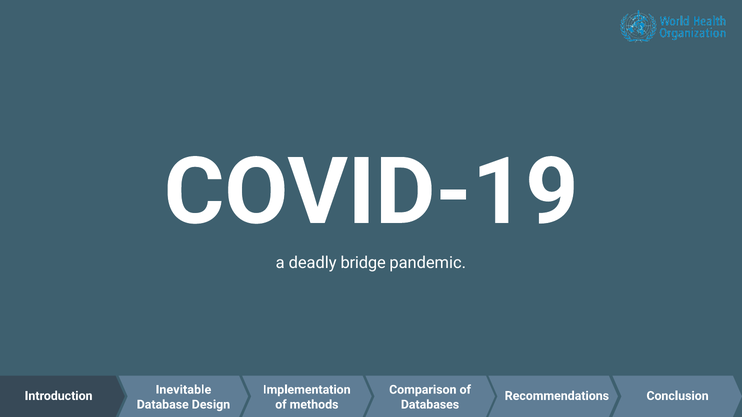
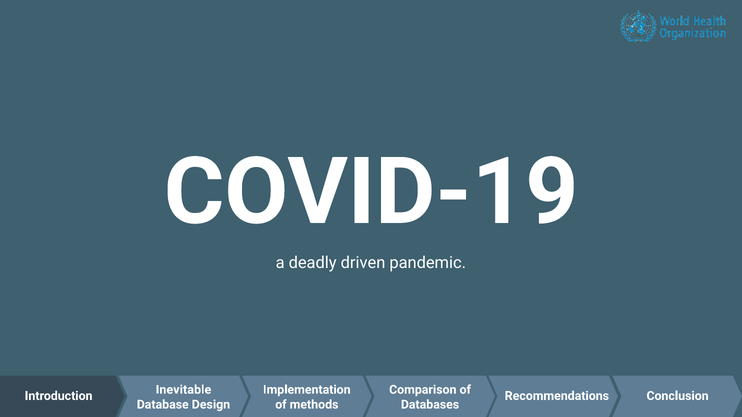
bridge: bridge -> driven (363, 263)
